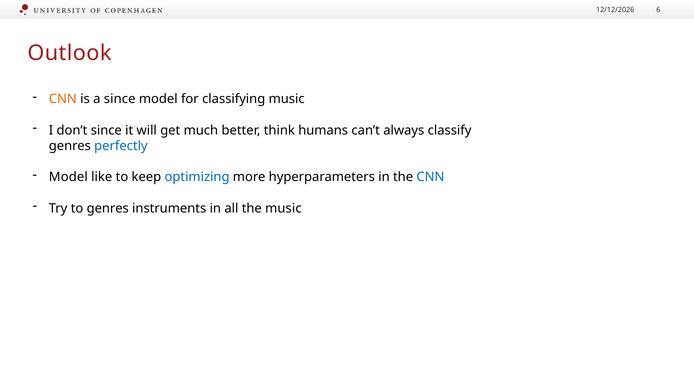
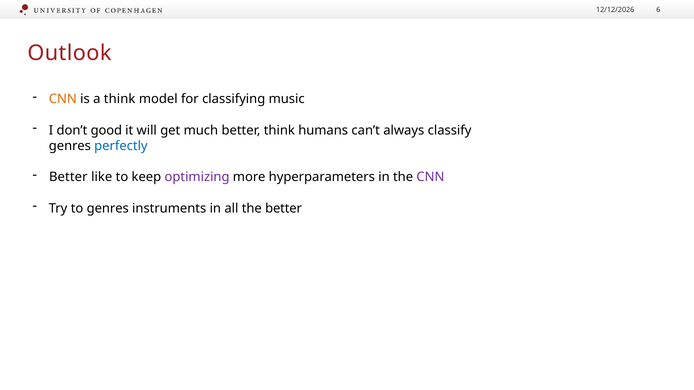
a since: since -> think (120, 99)
don’t since: since -> good (106, 130)
Model: Model -> Better (68, 177)
optimizing colour: blue -> purple (197, 177)
CNN colour: blue -> purple (430, 177)
the music: music -> better (284, 208)
